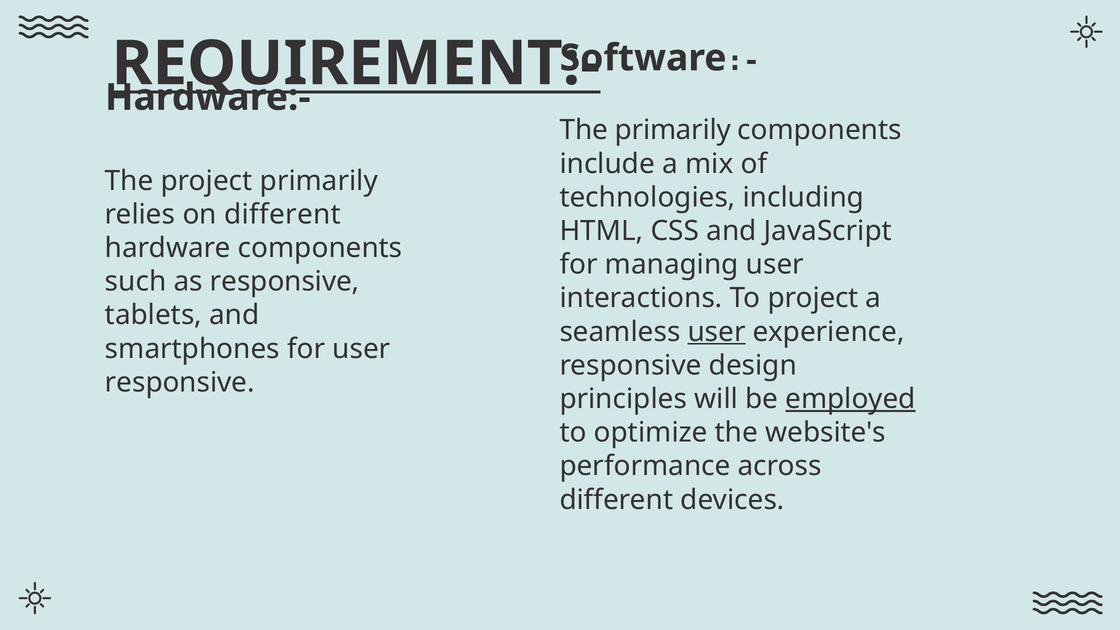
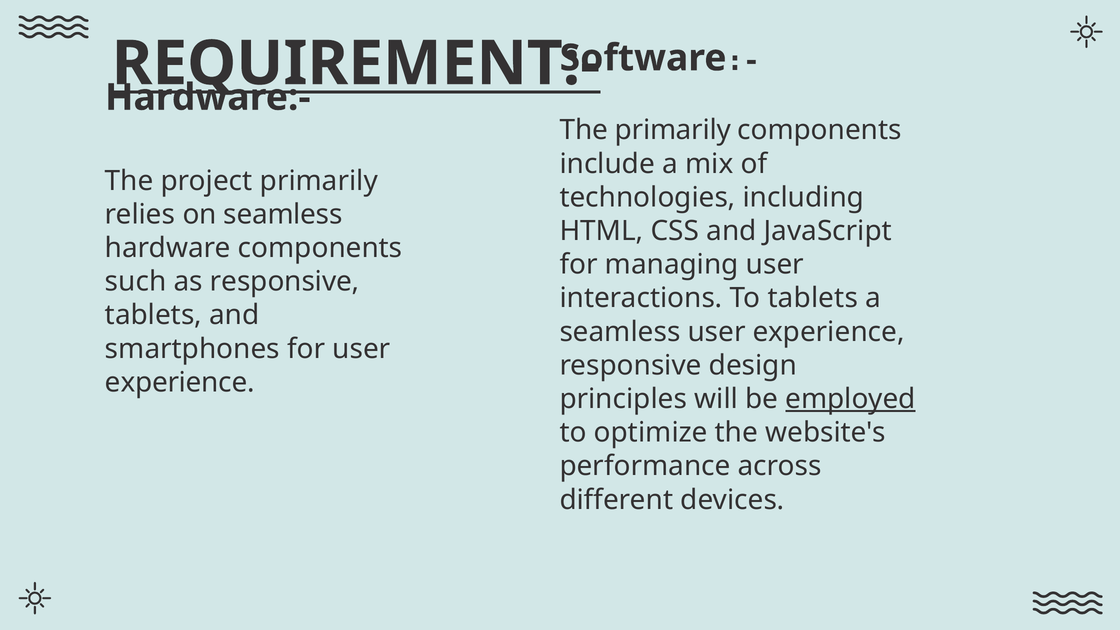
on different: different -> seamless (283, 214)
To project: project -> tablets (813, 298)
user underline: present -> none (717, 332)
responsive: responsive -> experience (180, 382)
